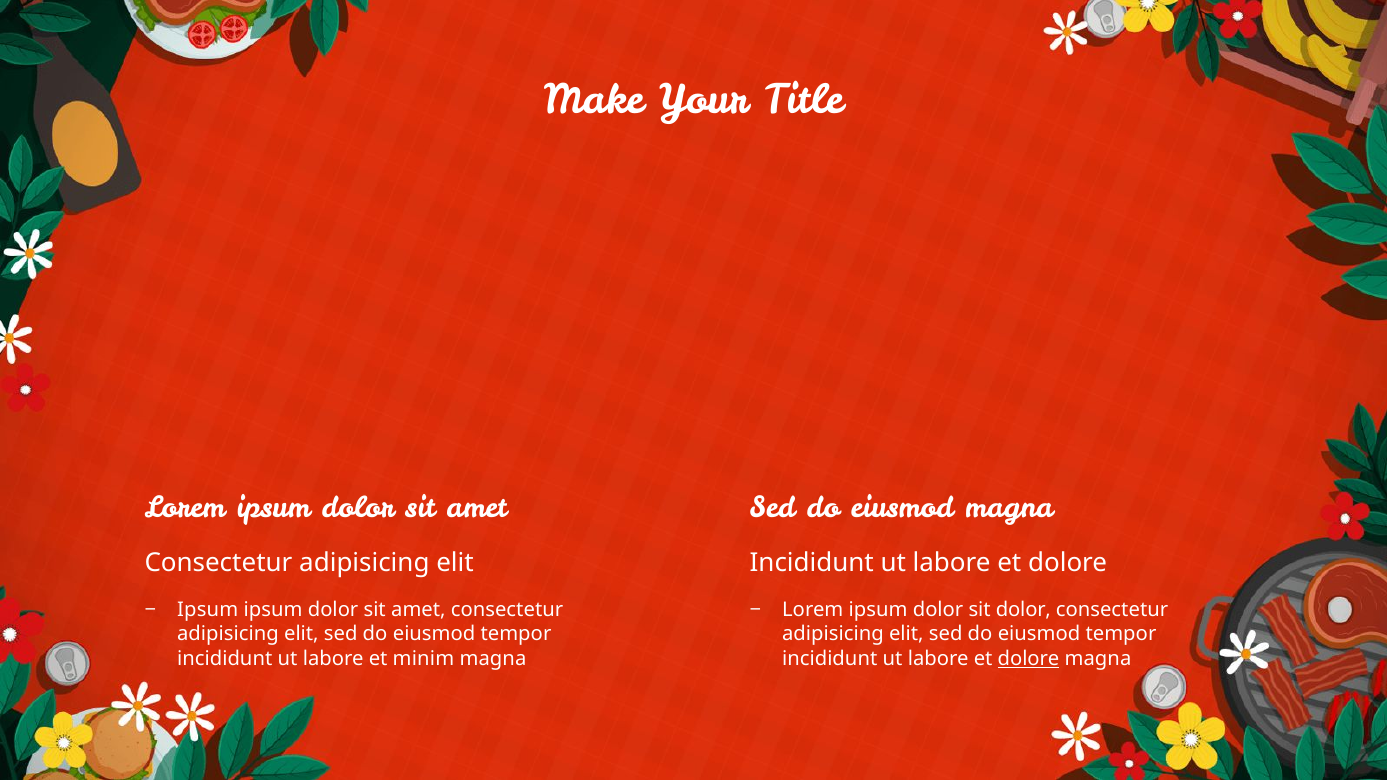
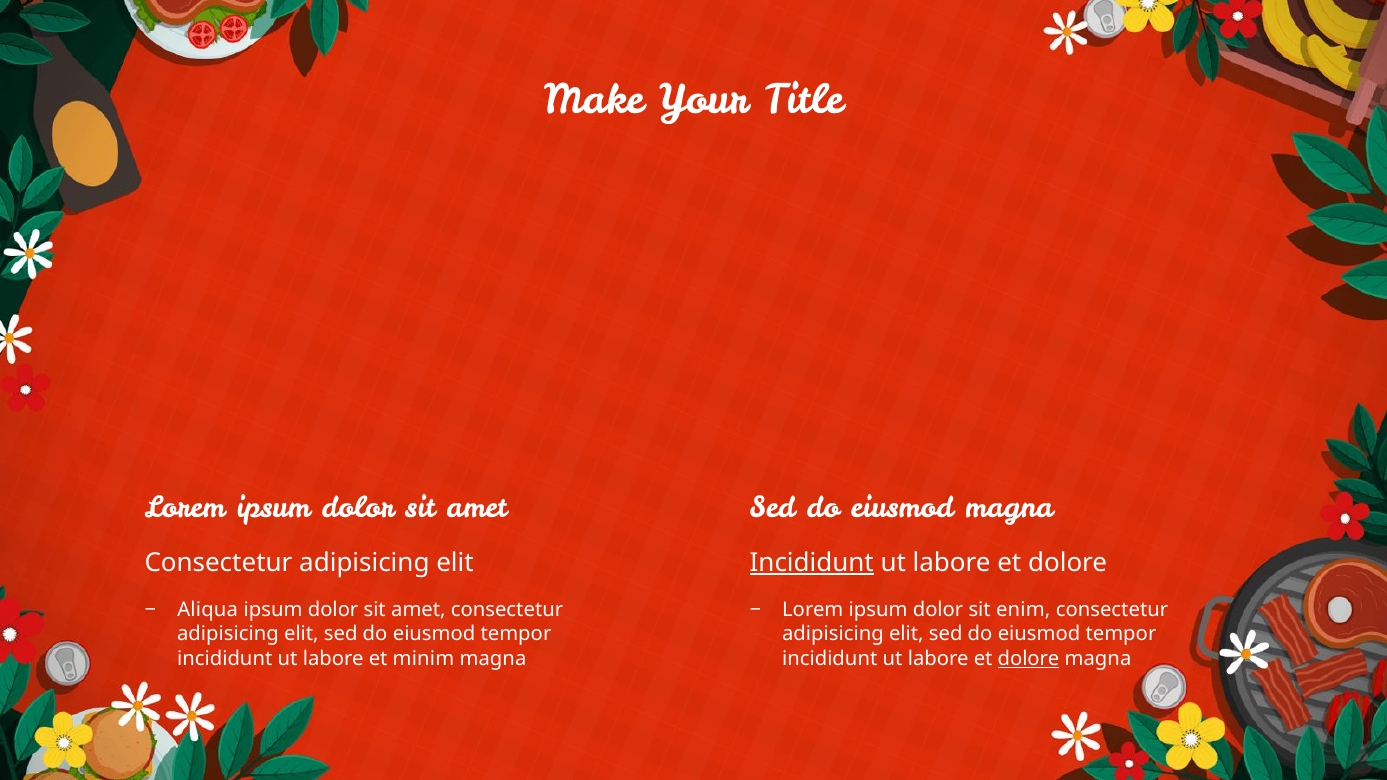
Incididunt underline: none -> present (812, 563)
Ipsum: Ipsum -> Aliqua (208, 610)
sit dolor: dolor -> enim (1023, 610)
